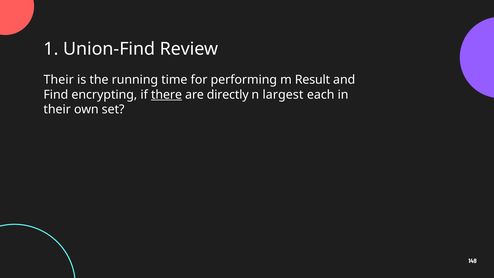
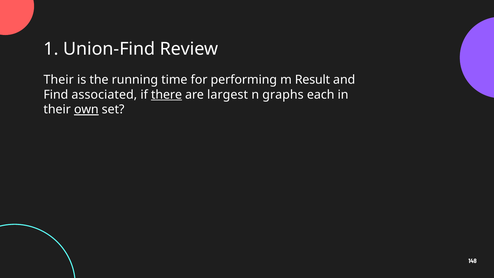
encrypting: encrypting -> associated (104, 95)
directly: directly -> largest (228, 95)
largest: largest -> graphs (283, 95)
own underline: none -> present (86, 109)
